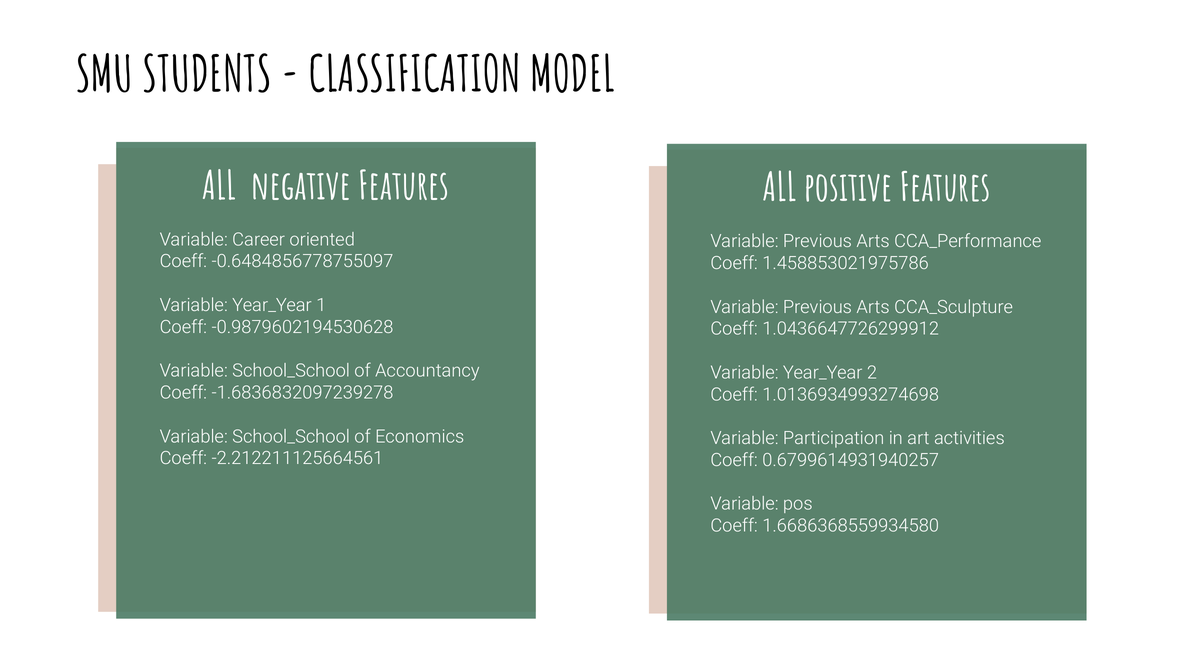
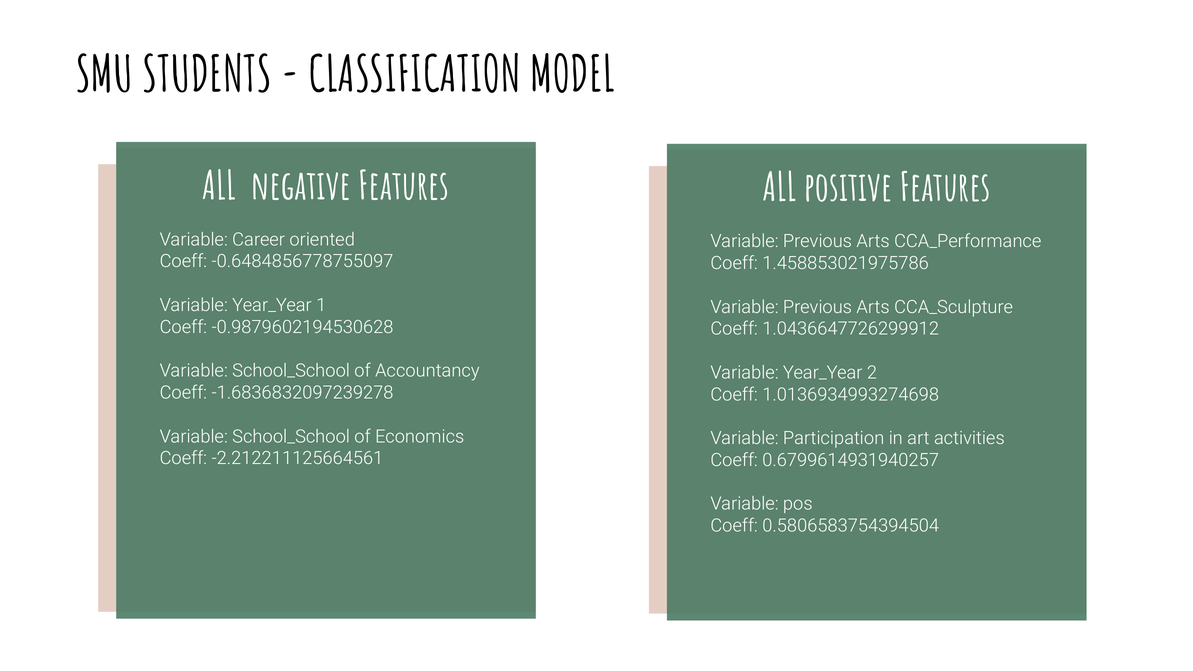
1.6686368559934580: 1.6686368559934580 -> 0.5806583754394504 (851, 526)
